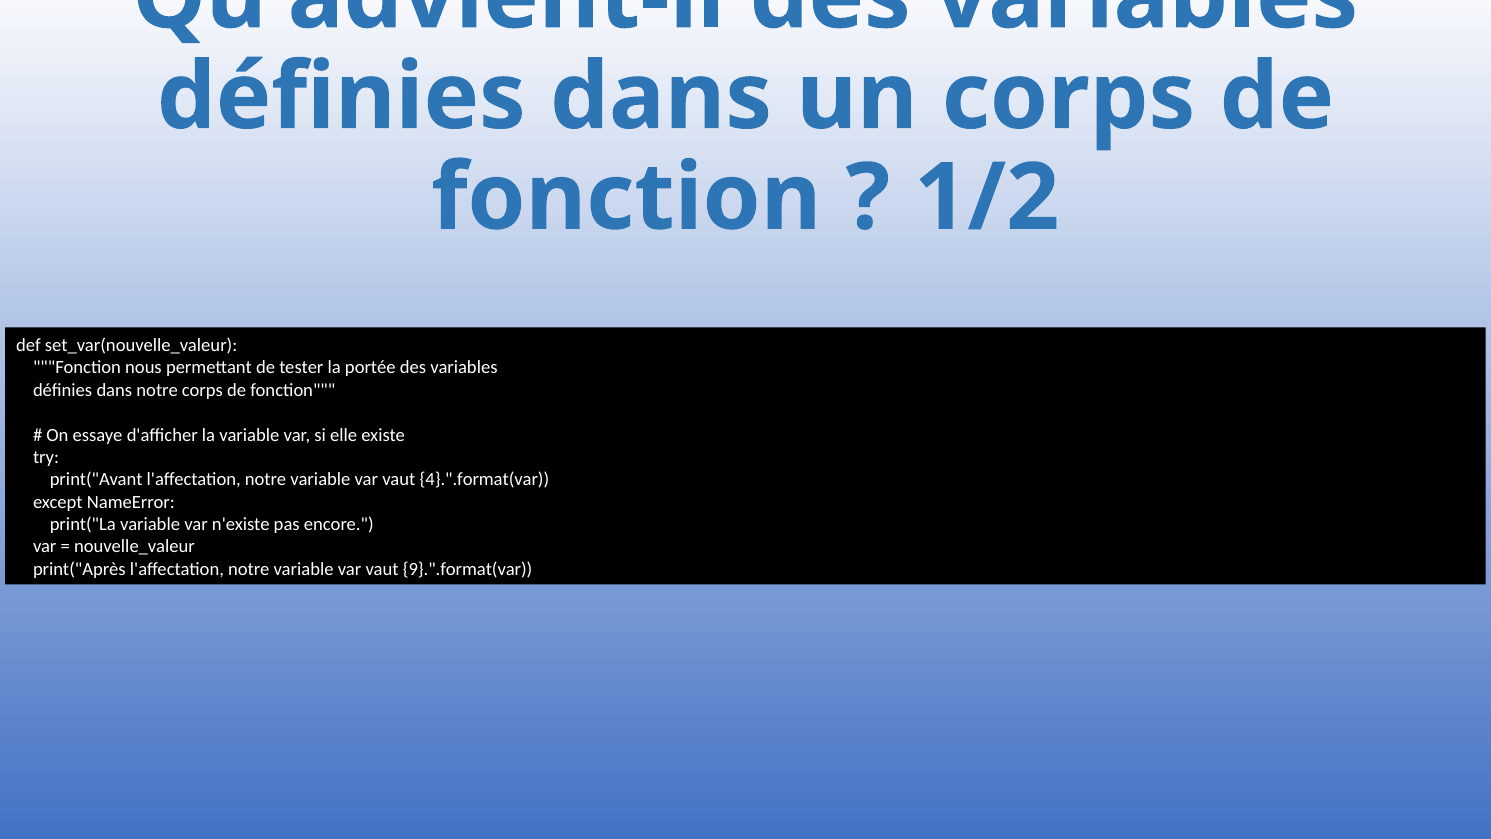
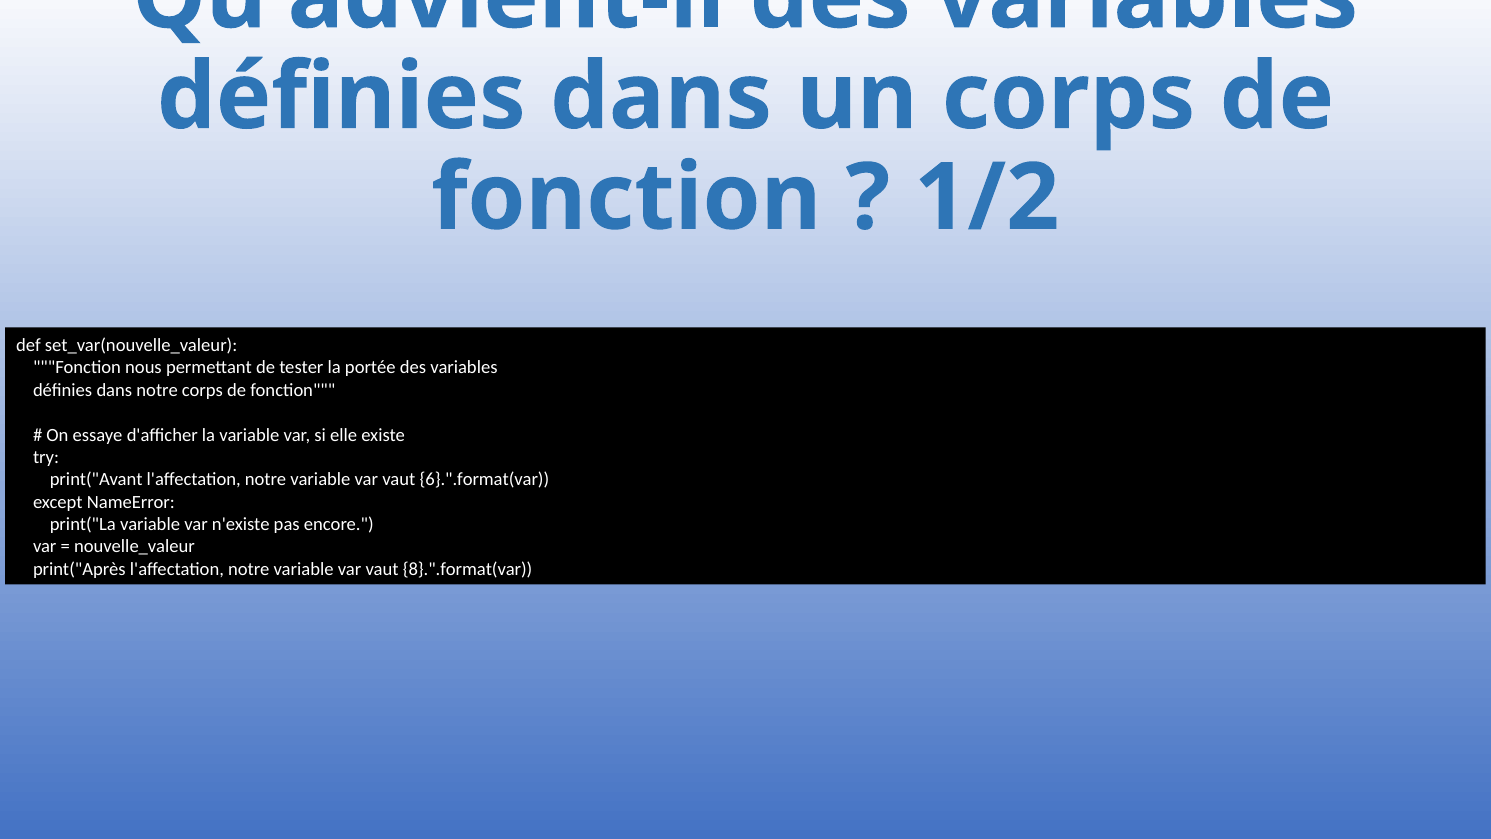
4}.".format(var: 4}.".format(var -> 6}.".format(var (484, 479)
9}.".format(var: 9}.".format(var -> 8}.".format(var (468, 569)
